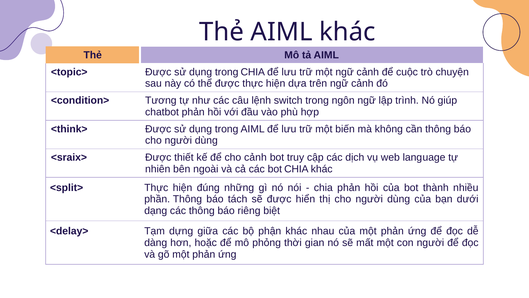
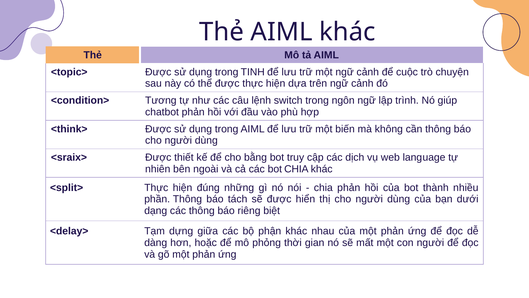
trong CHIA: CHIA -> TINH (253, 72)
cho cảnh: cảnh -> bằng (255, 157)
